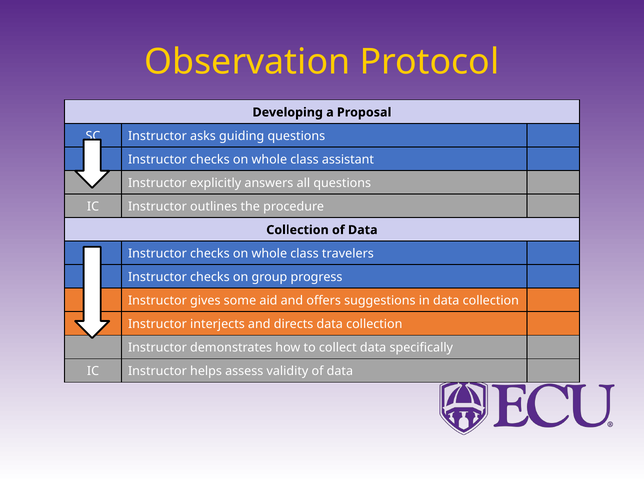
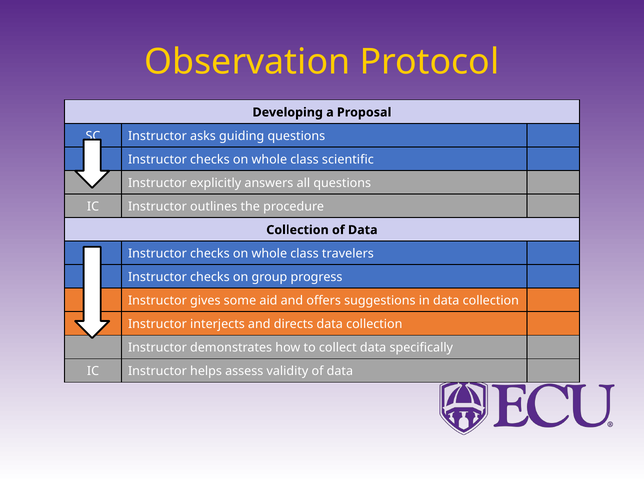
assistant: assistant -> scientific (348, 159)
